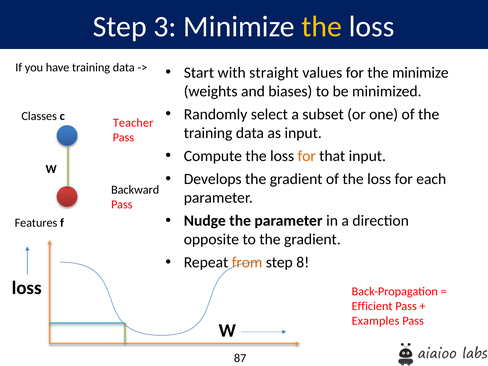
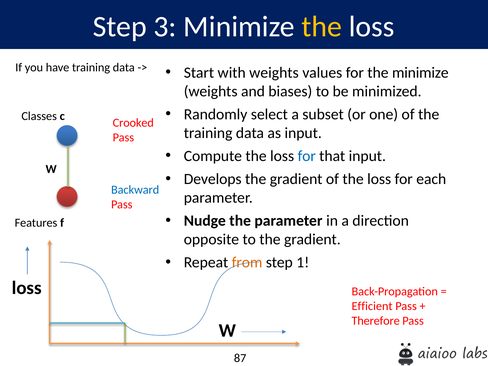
with straight: straight -> weights (274, 73)
Teacher: Teacher -> Crooked (133, 123)
for colour: orange -> blue (307, 156)
Backward colour: black -> blue (135, 190)
8: 8 -> 1 (303, 262)
Examples: Examples -> Therefore (376, 321)
